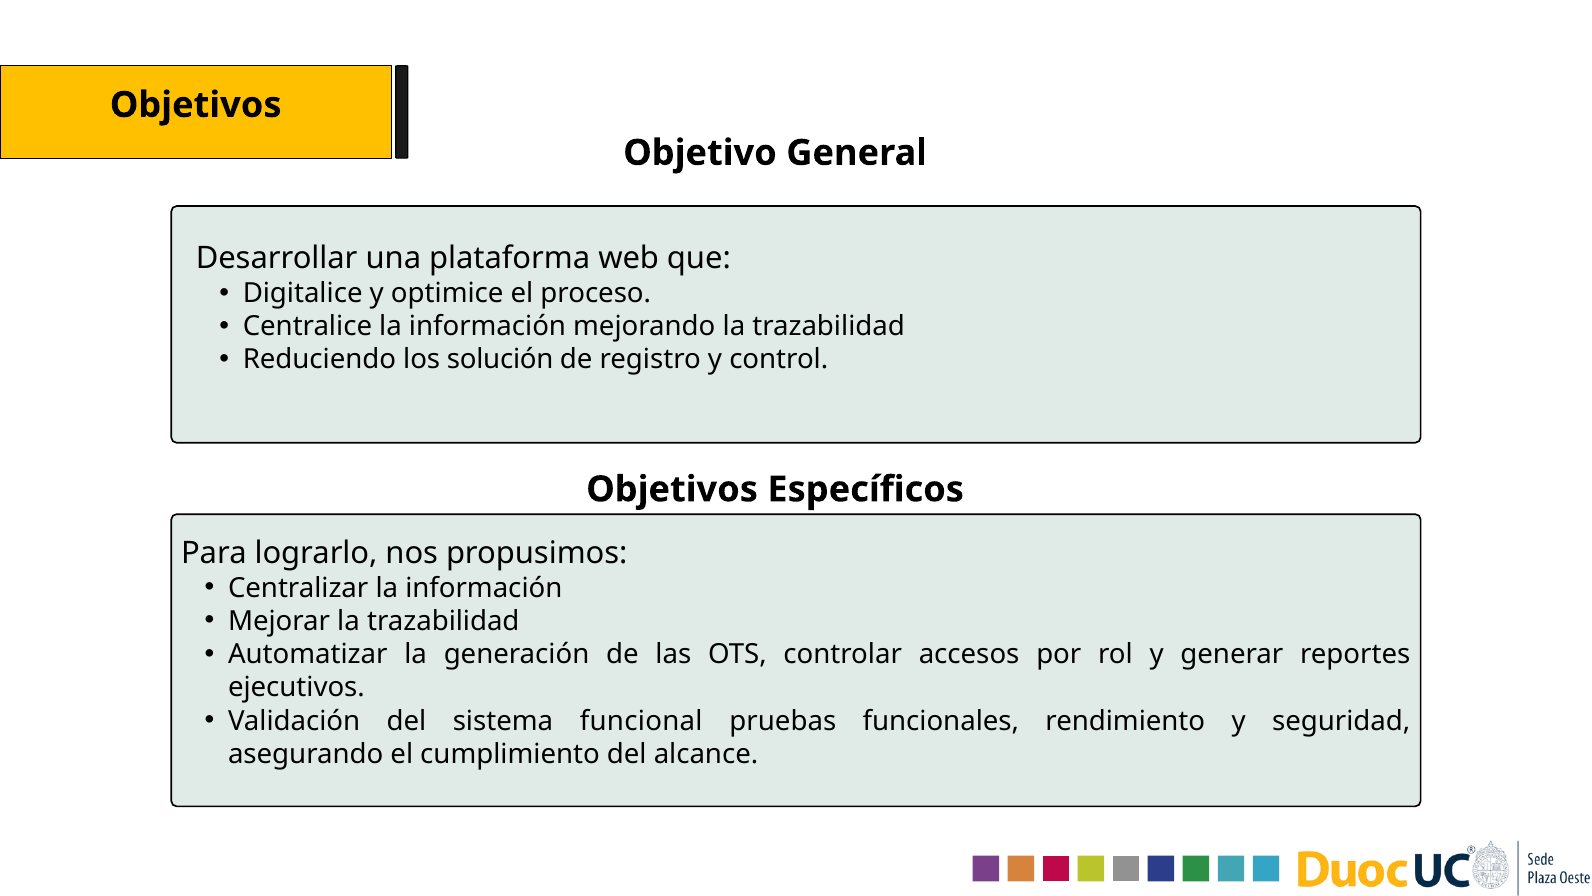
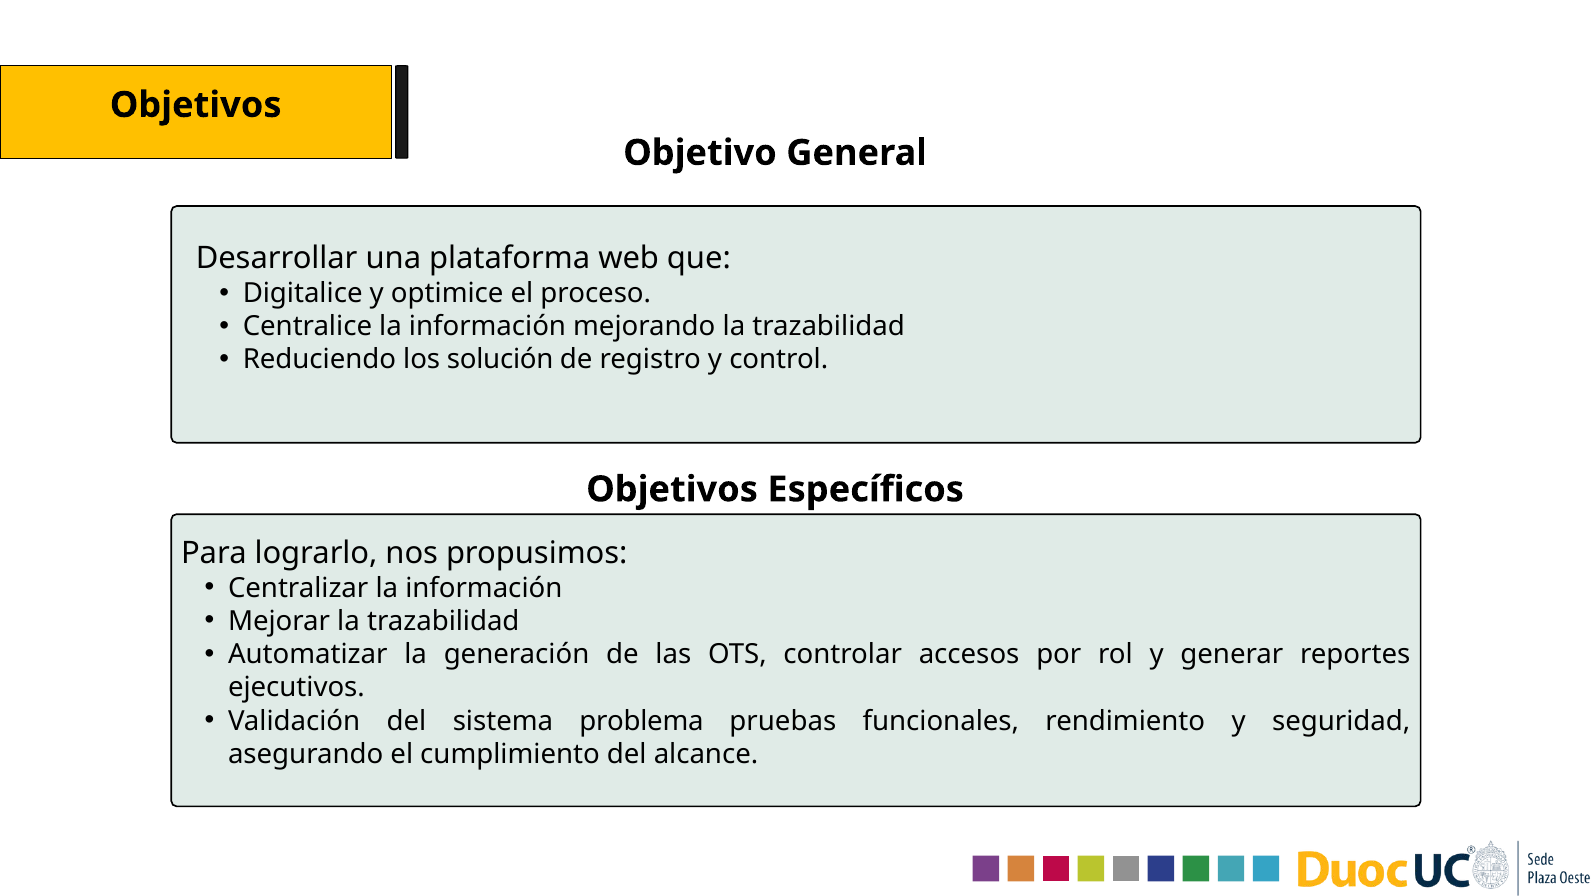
funcional: funcional -> problema (641, 721)
